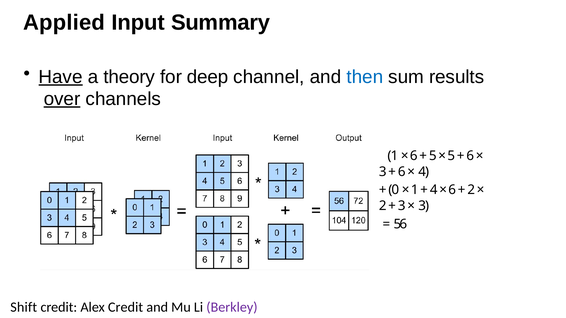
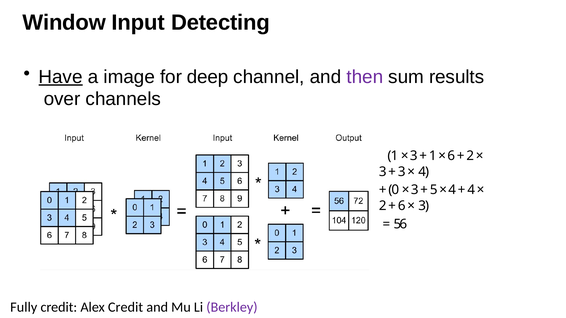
Applied: Applied -> Window (64, 23)
Summary: Summary -> Detecting (220, 23)
theory: theory -> image (129, 77)
then colour: blue -> purple (365, 77)
over underline: present -> none (62, 99)
6: 6 -> 3 (414, 156)
5: 5 -> 1 (433, 156)
5: 5 -> 6 (451, 156)
6: 6 -> 2 (470, 156)
6: 6 -> 3 (402, 172)
1: 1 -> 3 (415, 190)
4: 4 -> 5 (434, 190)
6: 6 -> 4 (452, 190)
2: 2 -> 4 (471, 190)
3: 3 -> 6 (402, 206)
Shift: Shift -> Fully (24, 308)
